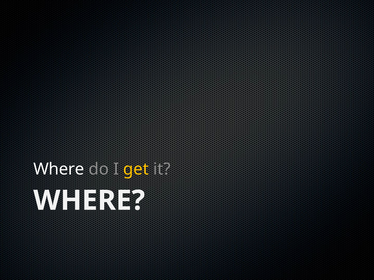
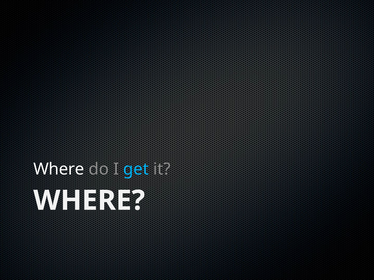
get colour: yellow -> light blue (136, 170)
